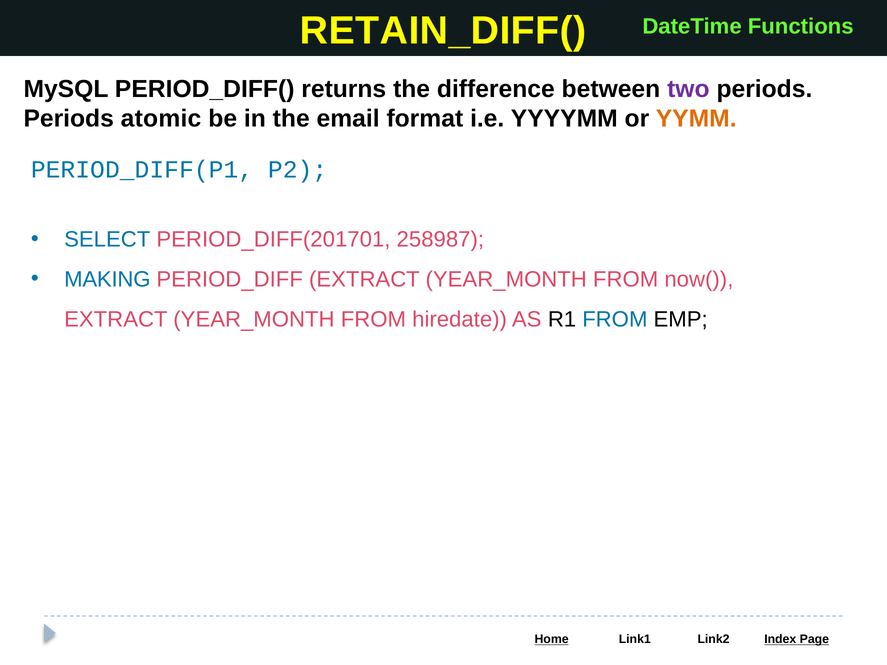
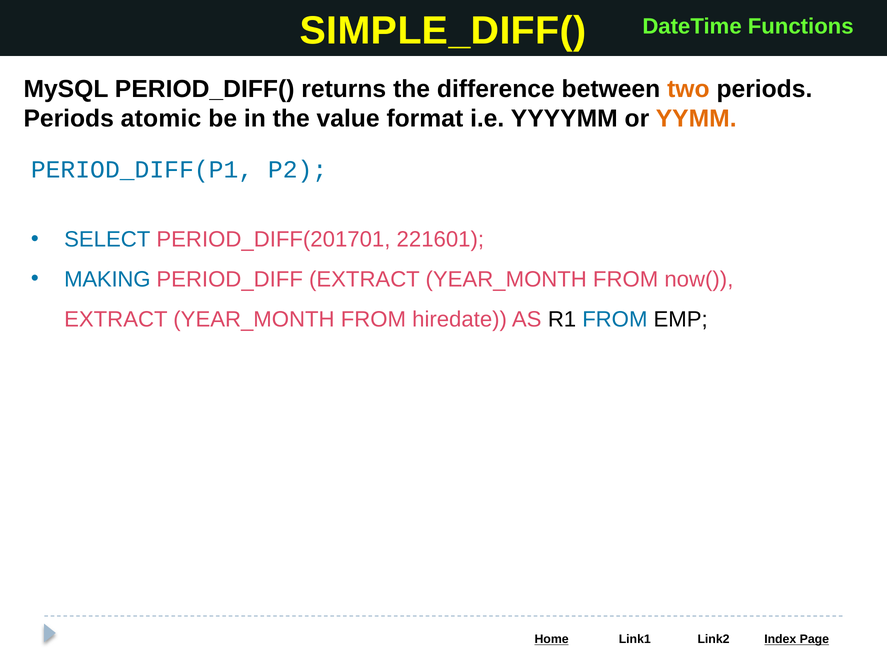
RETAIN_DIFF(: RETAIN_DIFF( -> SIMPLE_DIFF( (443, 31)
two colour: purple -> orange (688, 89)
email: email -> value (348, 119)
258987: 258987 -> 221601 (440, 240)
